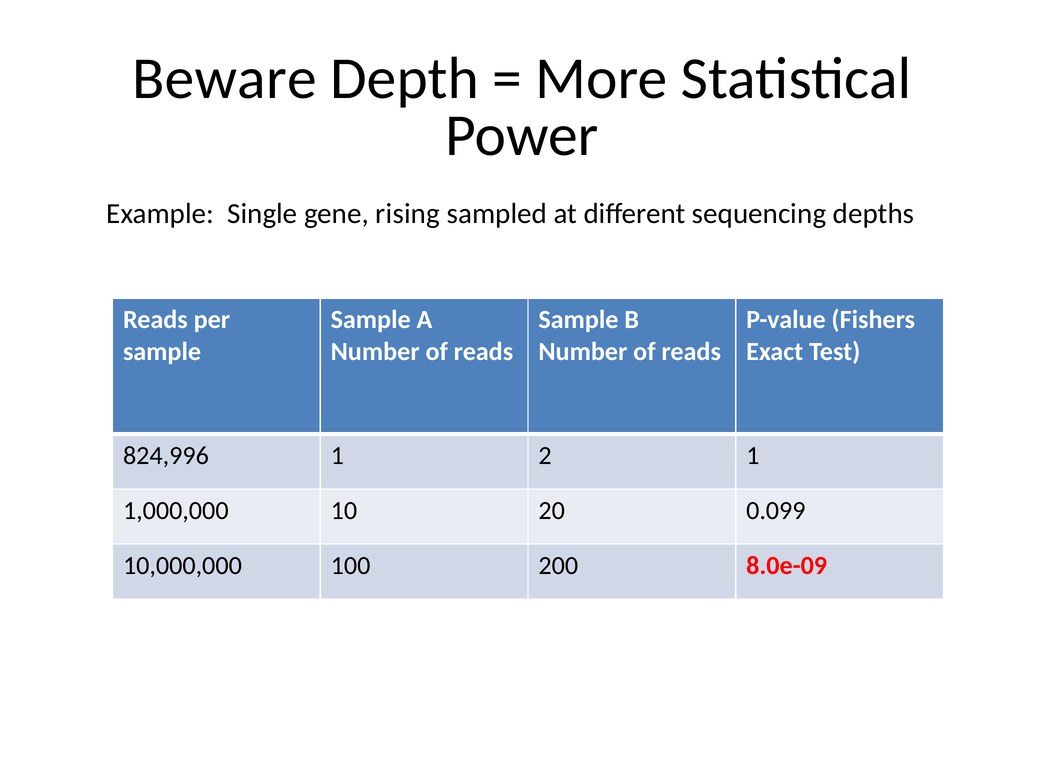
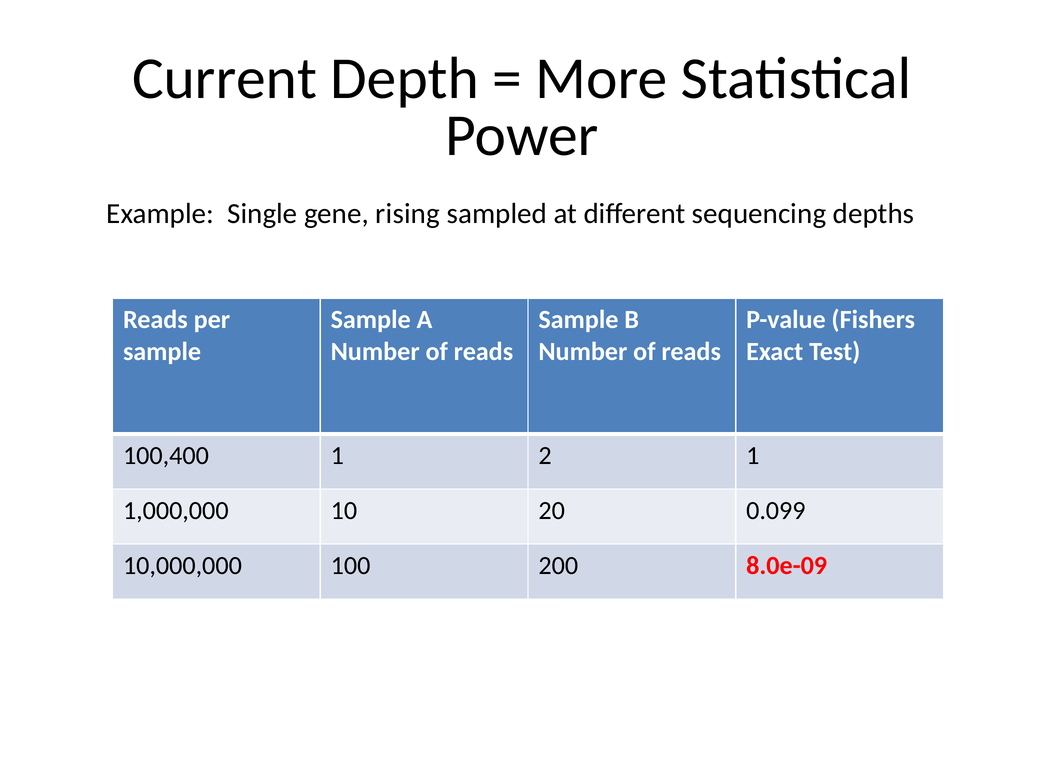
Beware: Beware -> Current (225, 79)
824,996: 824,996 -> 100,400 (166, 456)
